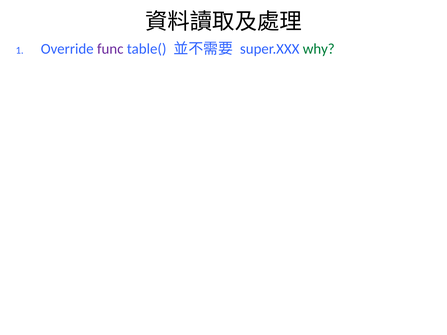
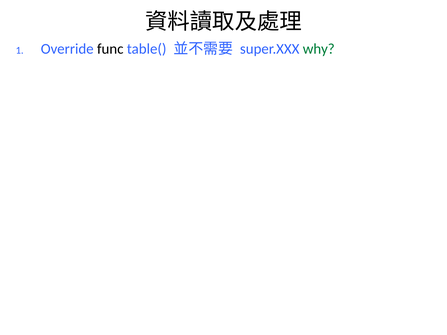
func colour: purple -> black (110, 49)
